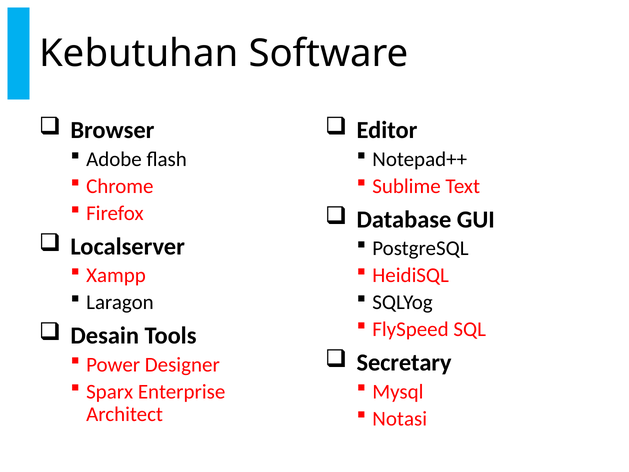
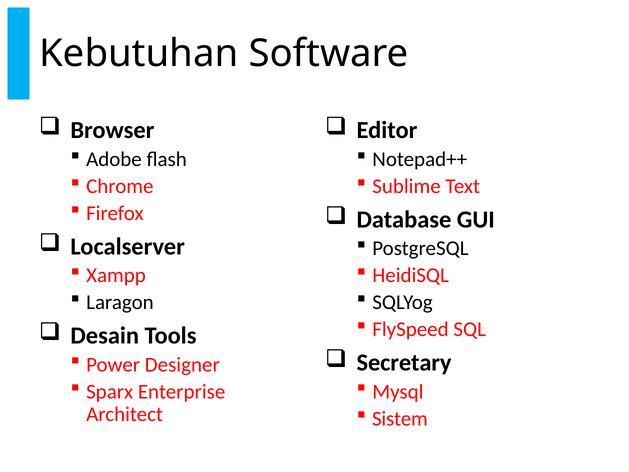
Notasi: Notasi -> Sistem (400, 418)
